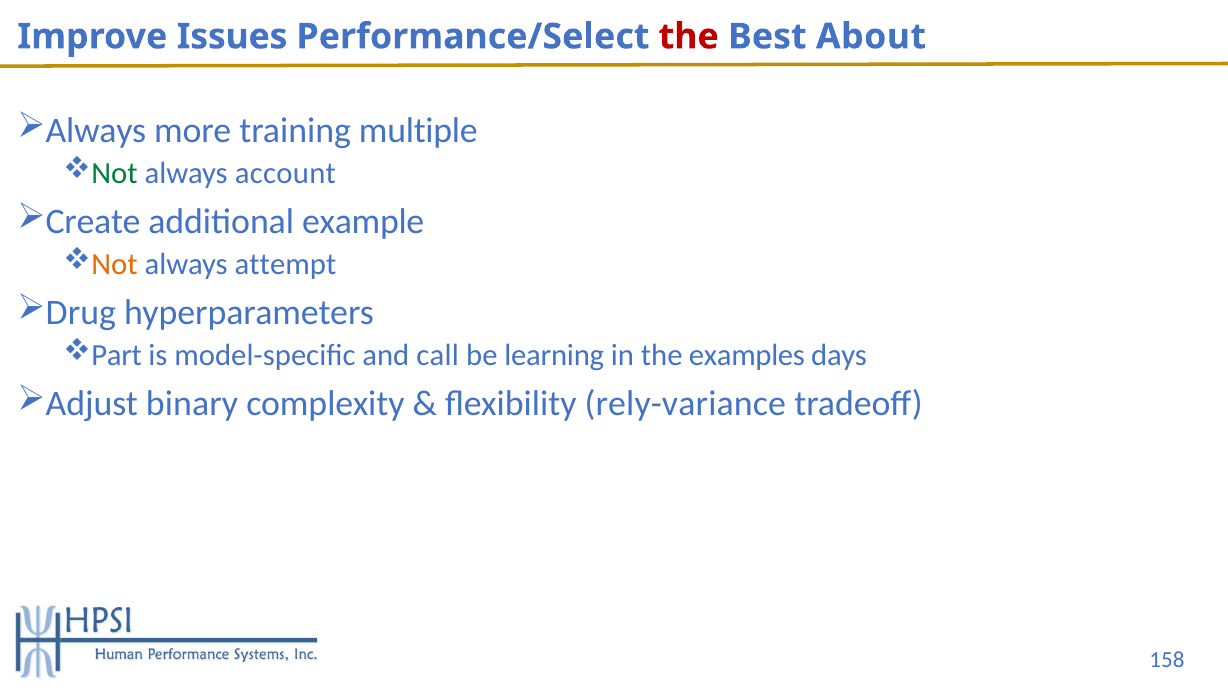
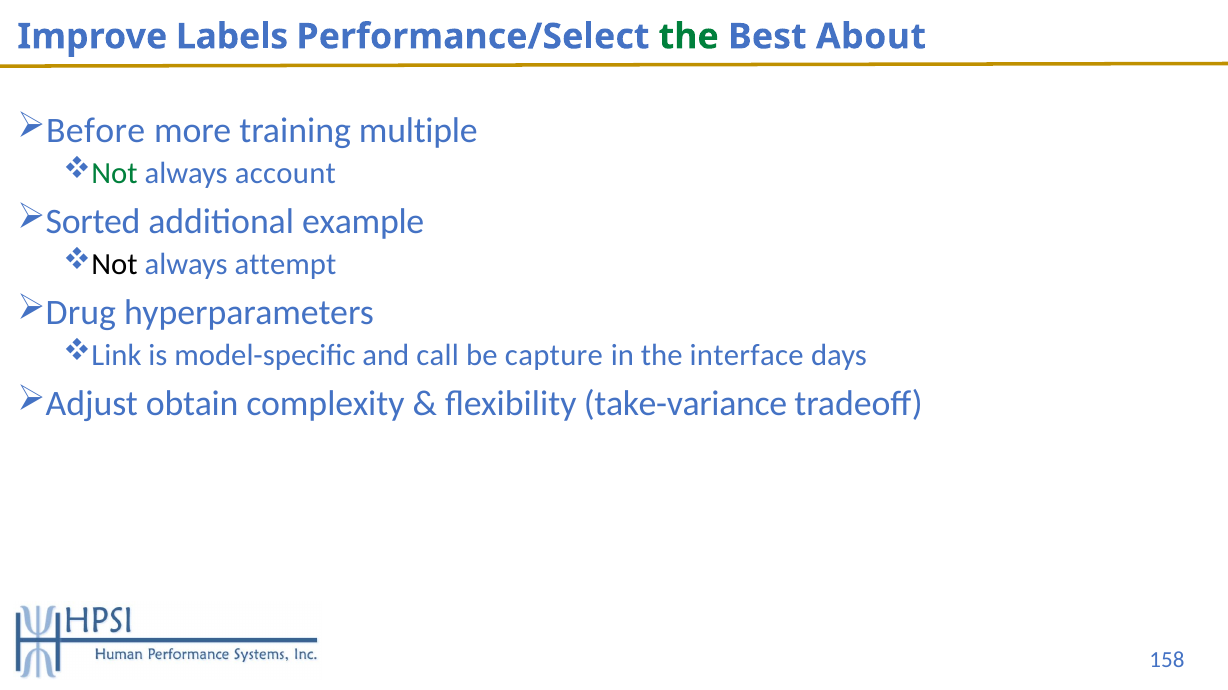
Issues: Issues -> Labels (232, 37)
the colour: red -> green (689, 37)
Always: Always -> Before (96, 131)
Create: Create -> Sorted (93, 222)
Not colour: orange -> black (115, 264)
Part: Part -> Link (116, 355)
learning: learning -> capture (554, 355)
examples: examples -> interface (747, 355)
binary: binary -> obtain (192, 404)
rely-variance: rely-variance -> take-variance (686, 404)
